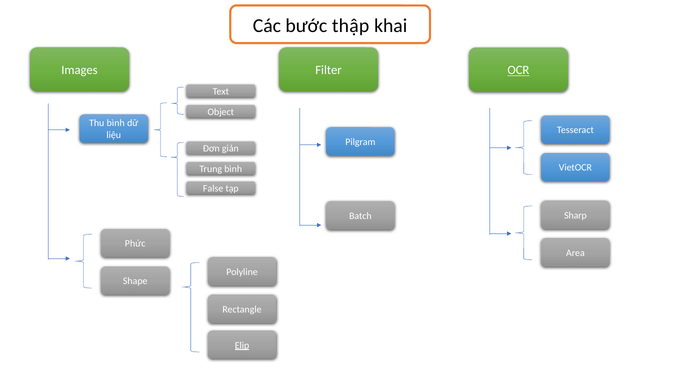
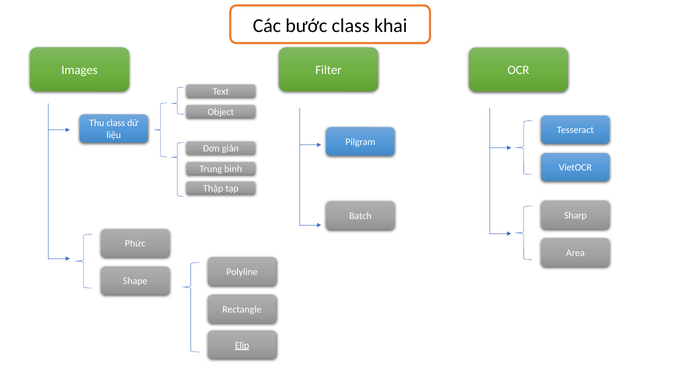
bước thập: thập -> class (351, 26)
OCR underline: present -> none (518, 70)
Thu bình: bình -> class (116, 123)
False: False -> Thập (213, 189)
